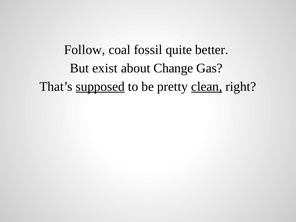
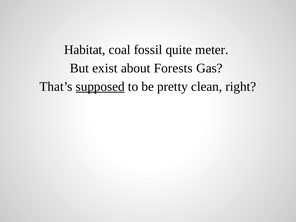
Follow: Follow -> Habitat (85, 50)
better: better -> meter (212, 50)
Change: Change -> Forests (173, 68)
clean underline: present -> none (207, 87)
